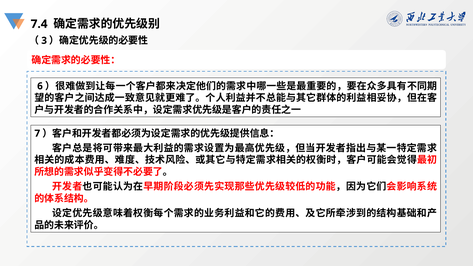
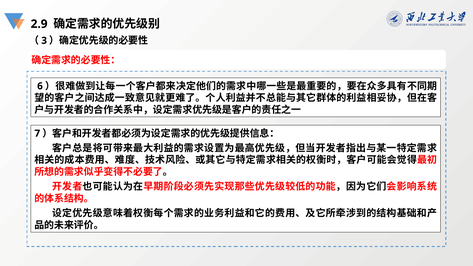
7.4: 7.4 -> 2.9 (39, 24)
